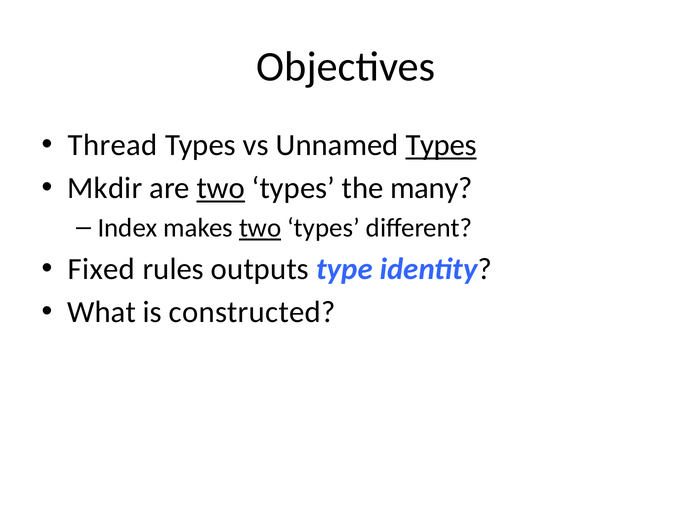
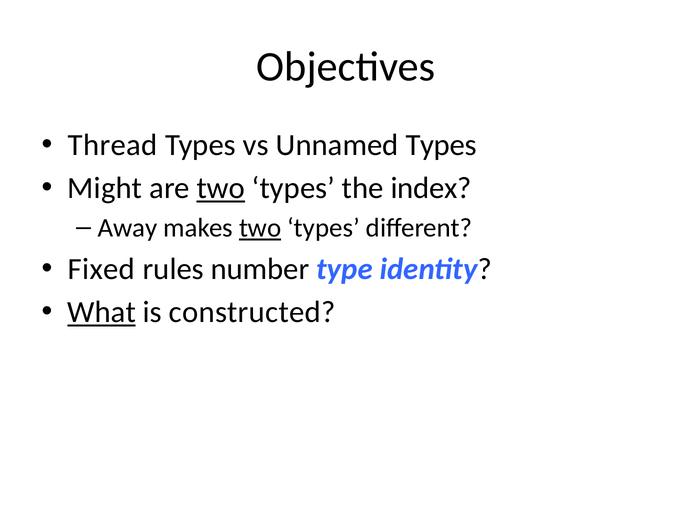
Types underline: present -> none (441, 145)
Mkdir: Mkdir -> Might (105, 188)
many: many -> index (431, 188)
Index: Index -> Away (128, 228)
outputs: outputs -> number (260, 269)
What underline: none -> present (102, 312)
